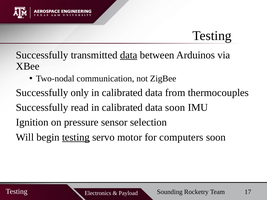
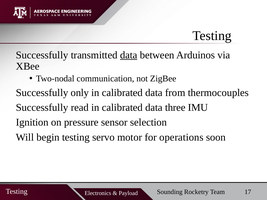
data soon: soon -> three (175, 108)
testing underline: present -> none (76, 137)
computers: computers -> operations (181, 137)
